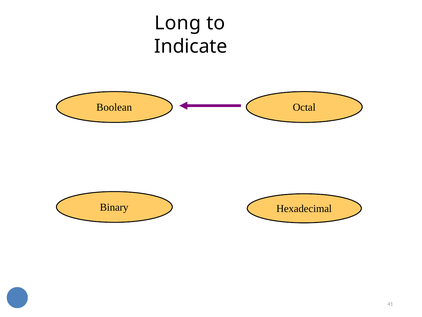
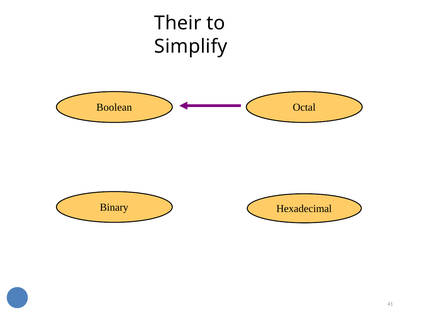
Long: Long -> Their (178, 23)
Indicate: Indicate -> Simplify (191, 46)
